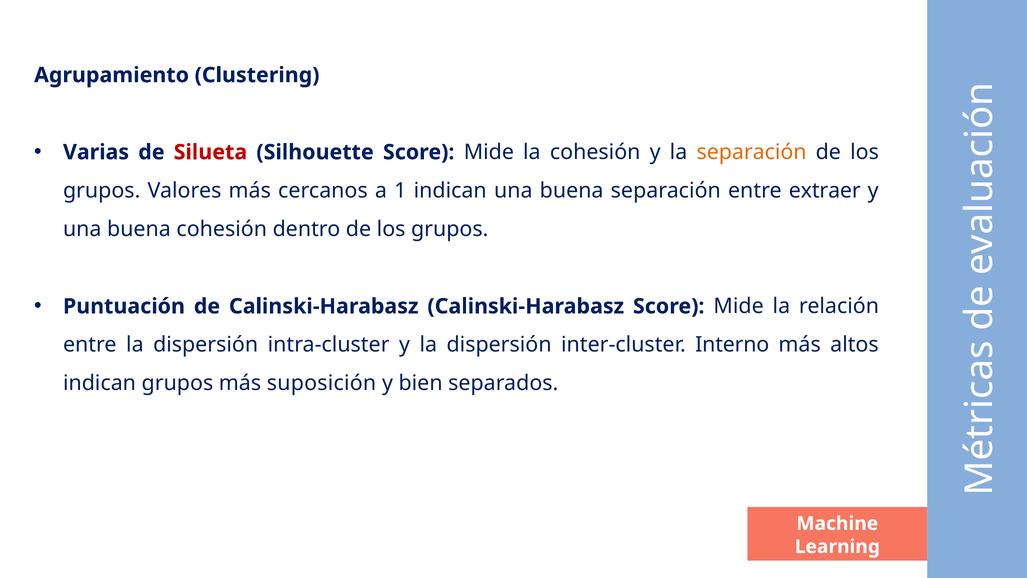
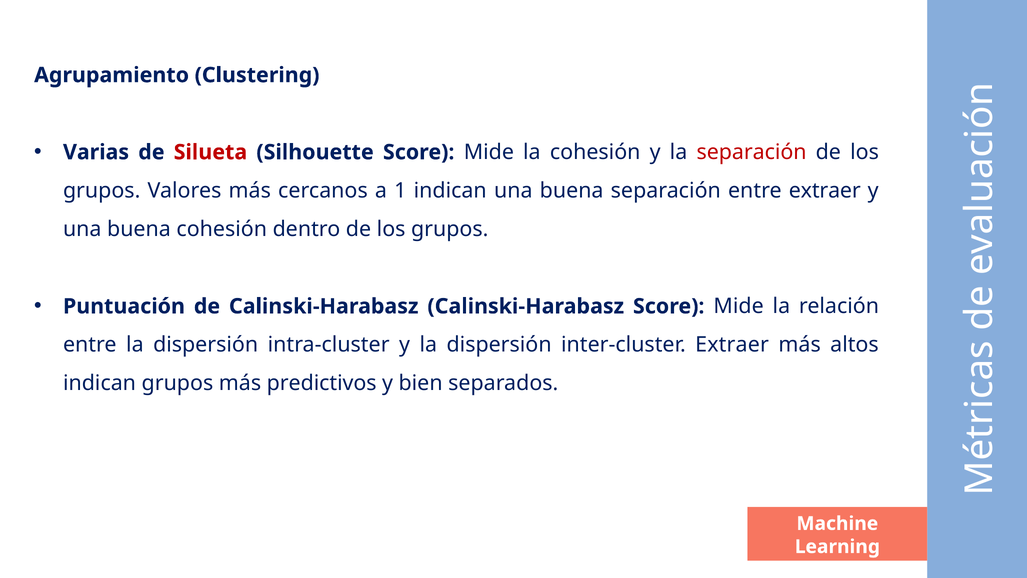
separación colour: orange -> red (752, 152)
inter-cluster Interno: Interno -> Extraer (732, 345)
suposición: suposición -> predictivos (322, 383)
